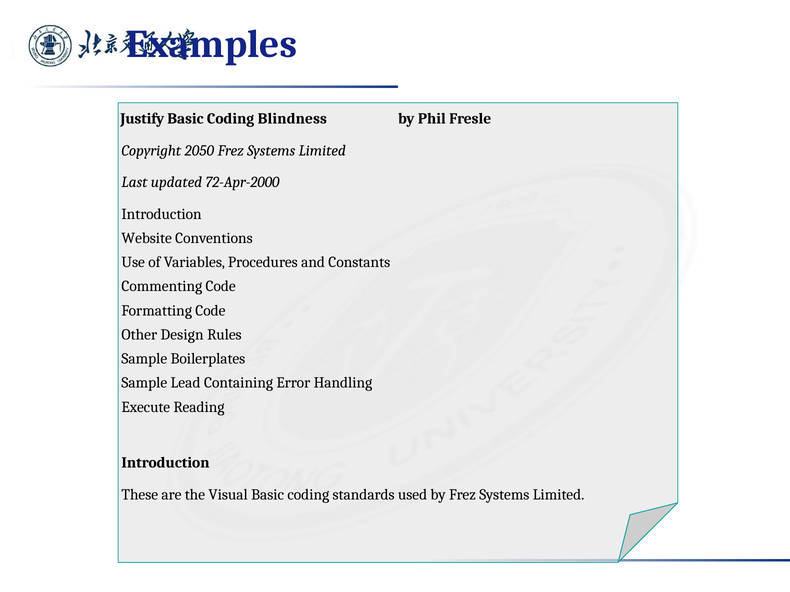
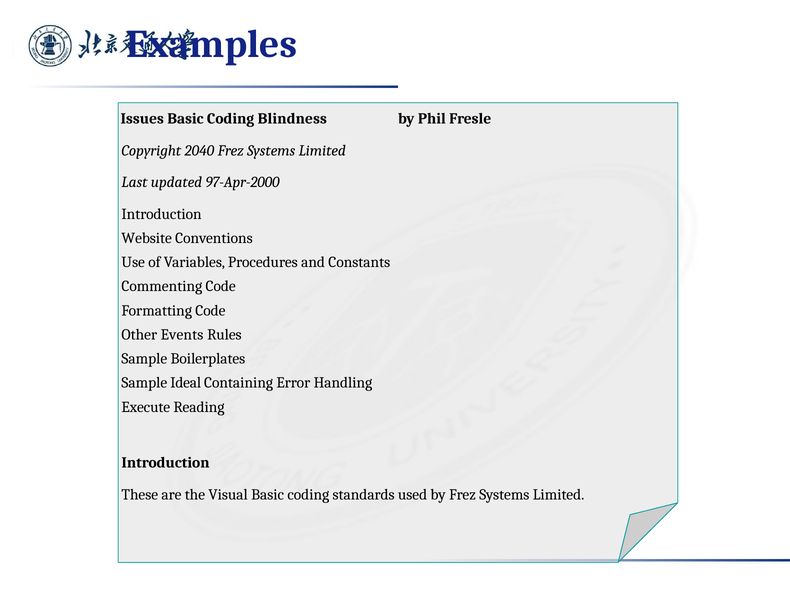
Justify: Justify -> Issues (142, 119)
2050: 2050 -> 2040 (199, 151)
72-Apr-2000: 72-Apr-2000 -> 97-Apr-2000 (243, 182)
Design: Design -> Events (182, 335)
Lead: Lead -> Ideal (186, 383)
